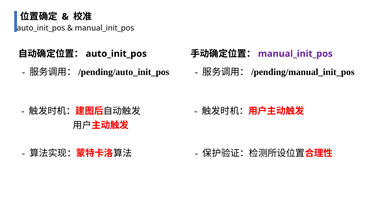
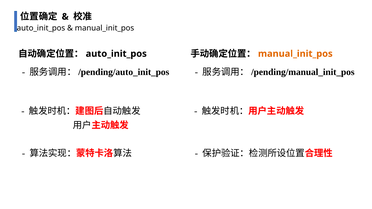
manual_init_pos colour: purple -> orange (295, 54)
